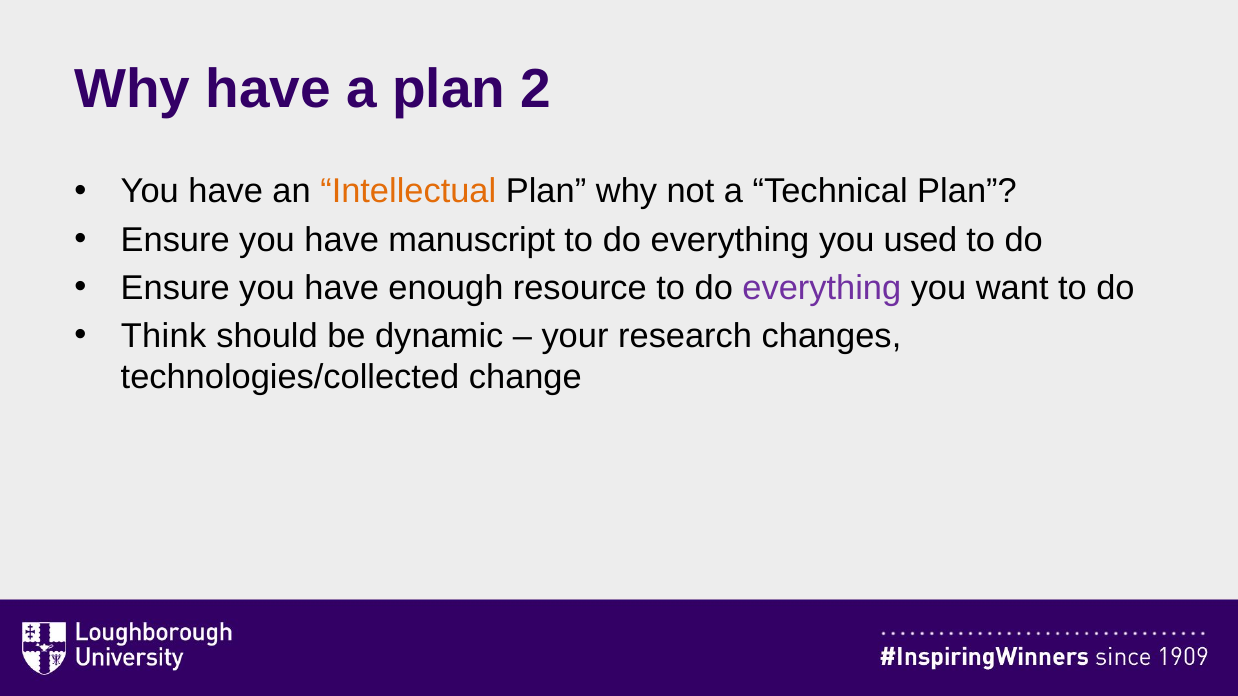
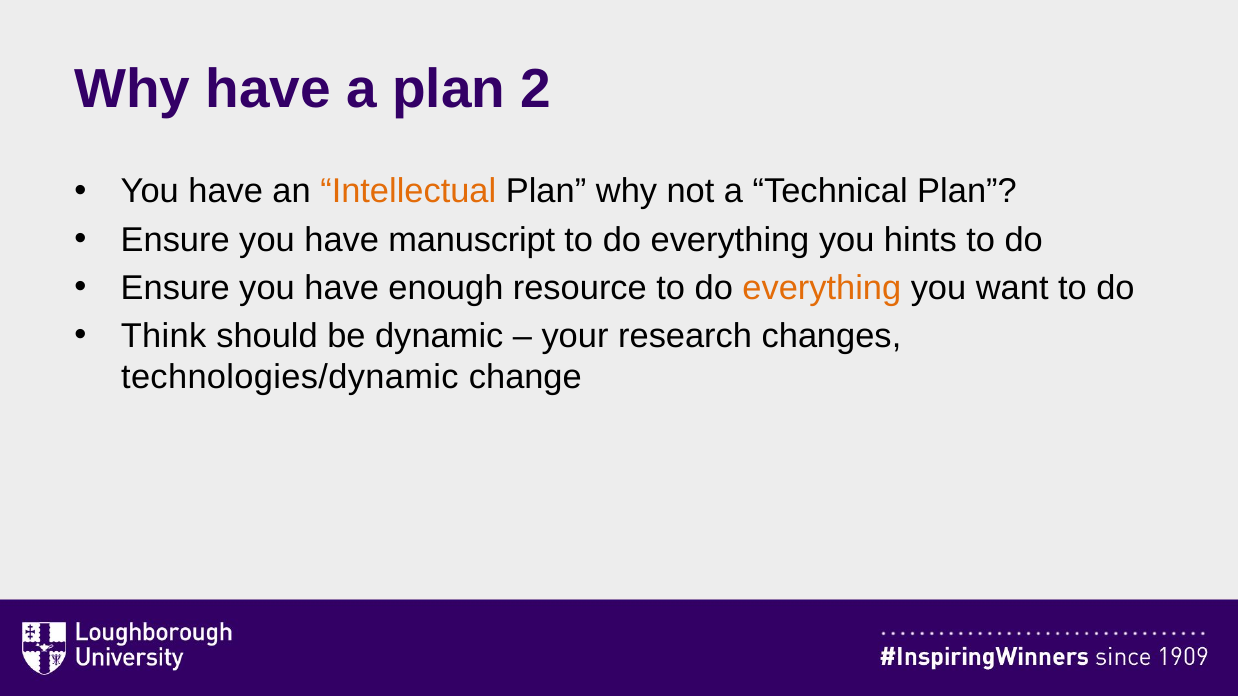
used: used -> hints (920, 240)
everything colour: purple -> orange (822, 288)
technologies/collected: technologies/collected -> technologies/dynamic (290, 377)
